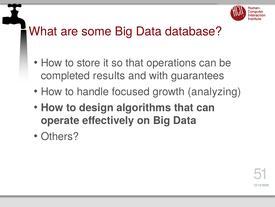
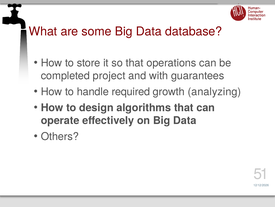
results: results -> project (109, 76)
focused: focused -> required (131, 91)
